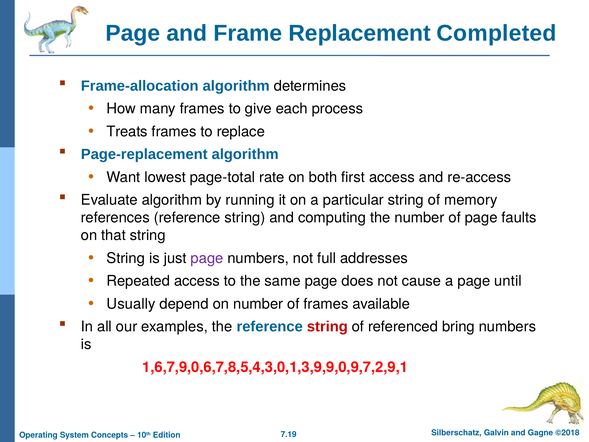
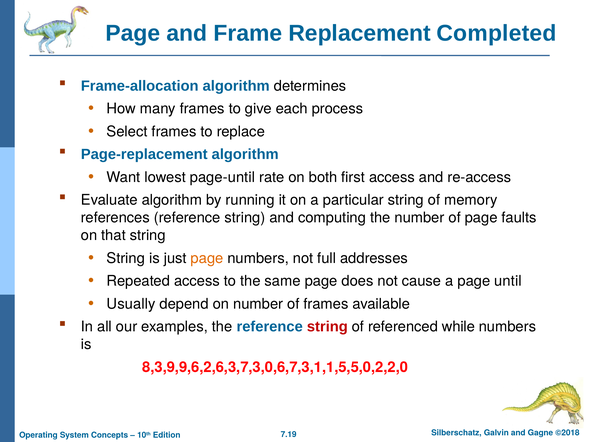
Treats: Treats -> Select (127, 131)
page-total: page-total -> page-until (222, 177)
page colour: purple -> orange (207, 258)
bring: bring -> while (458, 327)
1,6,7,9,0,6,7,8,5,4,3,0,1,3,9,9,0,9,7,2,9,1: 1,6,7,9,0,6,7,8,5,4,3,0,1,3,9,9,0,9,7,2,9,1 -> 8,3,9,9,6,2,6,3,7,3,0,6,7,3,1,1,5,5,0,2,2,0 (275, 367)
